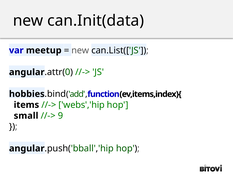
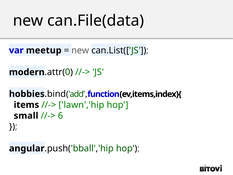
can.Init(data: can.Init(data -> can.File(data (96, 21)
angular: angular -> modern (27, 72)
webs','hip: webs','hip -> lawn','hip (82, 105)
9: 9 -> 6 (61, 116)
